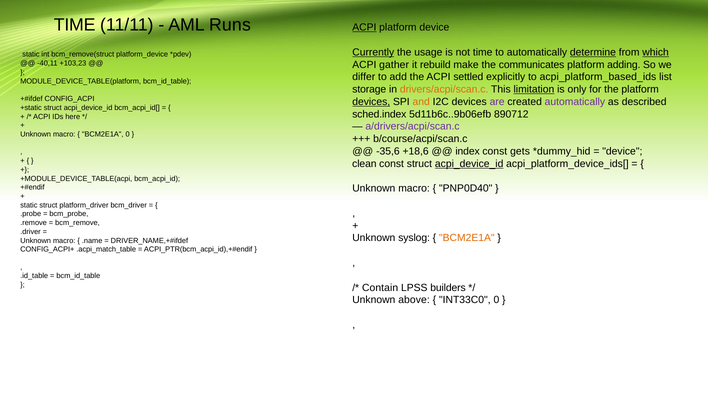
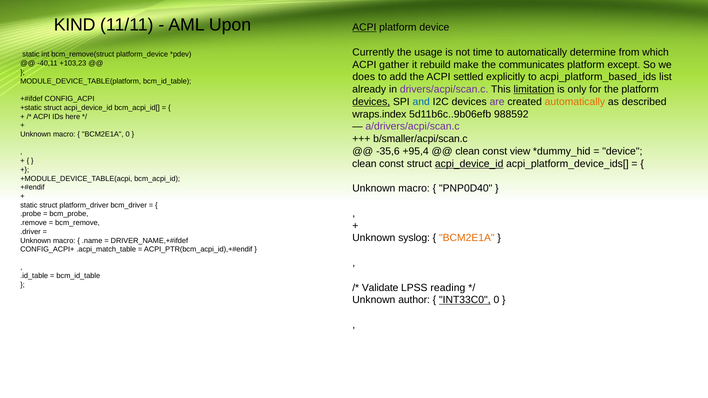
TIME: TIME -> KIND (75, 25)
Runs: Runs -> Upon (230, 25)
Currently underline: present -> none (373, 52)
determine underline: present -> none (593, 52)
which underline: present -> none (656, 52)
adding: adding -> except (624, 65)
differ: differ -> does (364, 77)
storage: storage -> already (369, 89)
drivers/acpi/scan.c colour: orange -> purple (444, 89)
and colour: orange -> blue (421, 102)
automatically colour: purple -> orange (575, 102)
sched.index: sched.index -> wraps.index (379, 114)
890712: 890712 -> 988592 (511, 114)
b/course/acpi/scan.c: b/course/acpi/scan.c -> b/smaller/acpi/scan.c (420, 139)
+18,6: +18,6 -> +95,4 (416, 151)
index: index -> clean (468, 151)
gets: gets -> view (520, 151)
Contain: Contain -> Validate (380, 288)
builders: builders -> reading (448, 288)
above: above -> author (414, 300)
INT33C0 underline: none -> present (465, 300)
